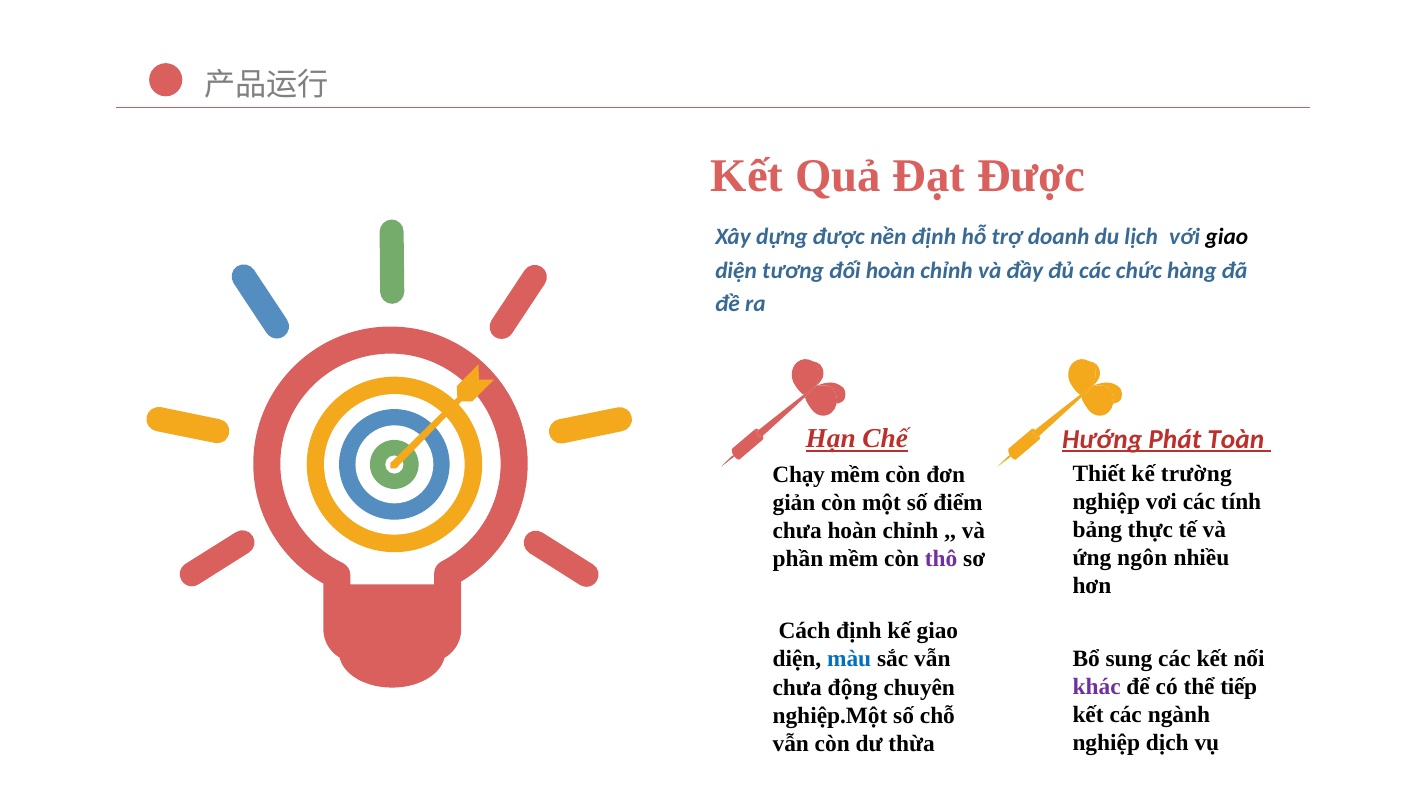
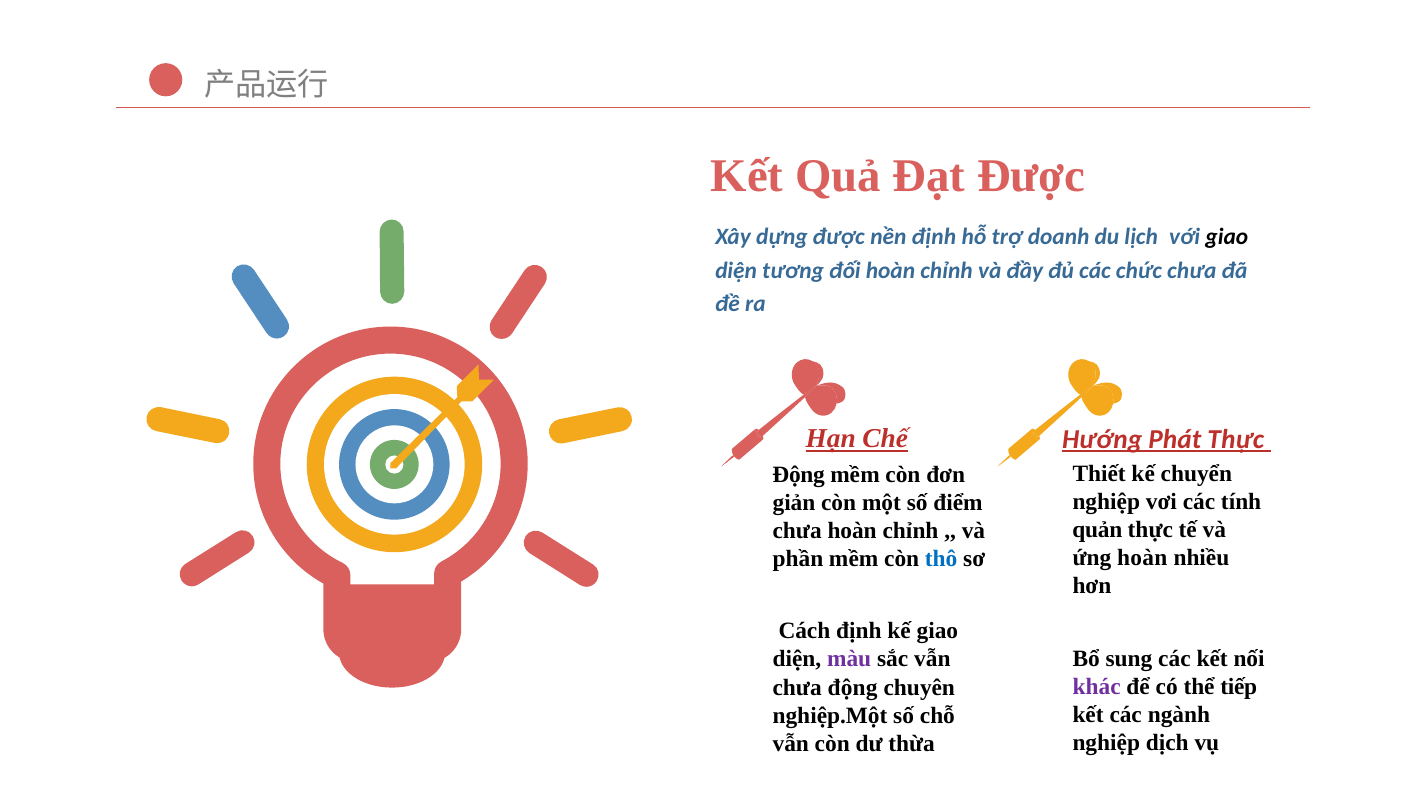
chức hàng: hàng -> chưa (1192, 270)
Phát Toàn: Toàn -> Thực (1236, 439)
trường: trường -> chuyển (1196, 474)
Chạy: Chạy -> Động (799, 474)
bảng: bảng -> quản (1097, 530)
ứng ngôn: ngôn -> hoàn (1142, 558)
thô colour: purple -> blue (941, 558)
màu colour: blue -> purple (849, 659)
